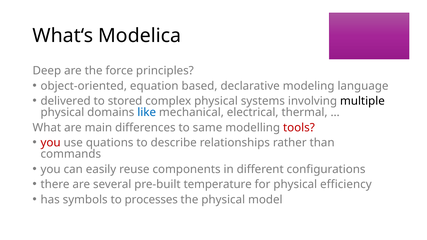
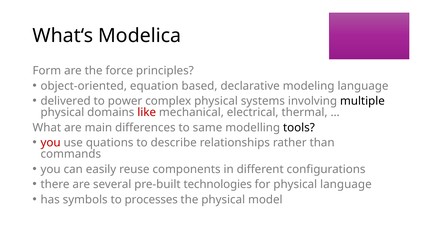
Deep: Deep -> Form (47, 71)
stored: stored -> power (125, 101)
like colour: blue -> red (147, 112)
tools colour: red -> black (299, 128)
temperature: temperature -> technologies (218, 185)
physical efficiency: efficiency -> language (346, 185)
